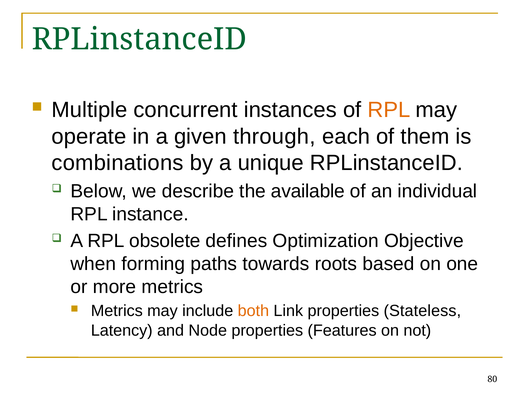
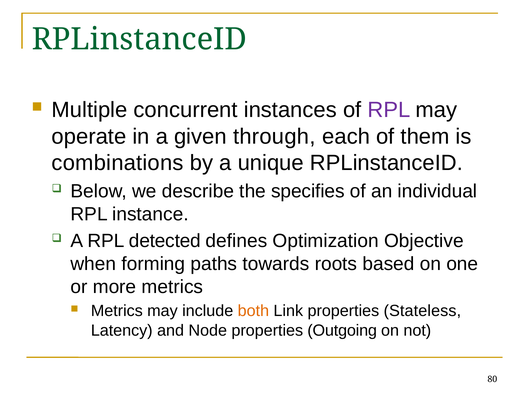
RPL colour: orange -> purple (389, 110)
available: available -> specifies (308, 191)
obsolete: obsolete -> detected (165, 241)
Features: Features -> Outgoing (342, 330)
